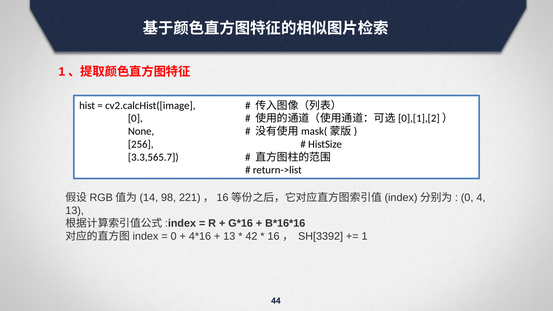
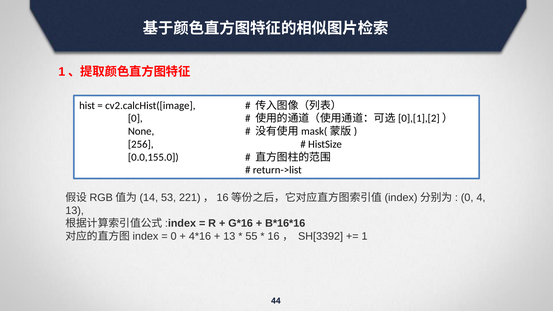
3.3,565.7: 3.3,565.7 -> 0.0,155.0 (153, 157)
98: 98 -> 53 (169, 198)
42: 42 -> 55 (251, 236)
